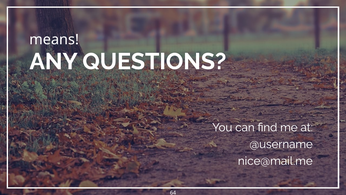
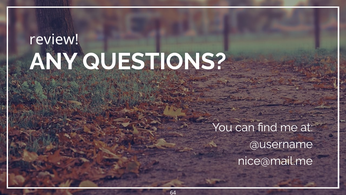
means: means -> review (54, 40)
